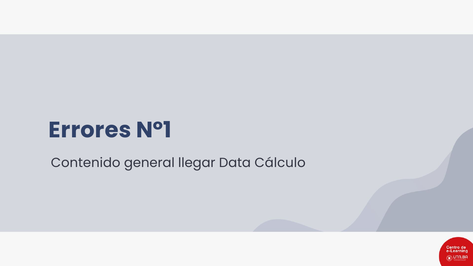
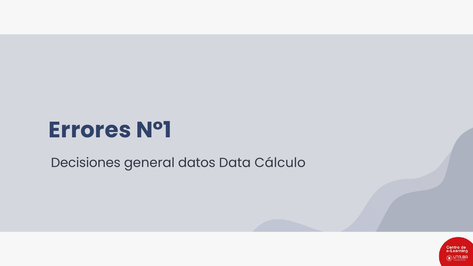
Contenido: Contenido -> Decisiones (86, 163)
llegar: llegar -> datos (197, 163)
